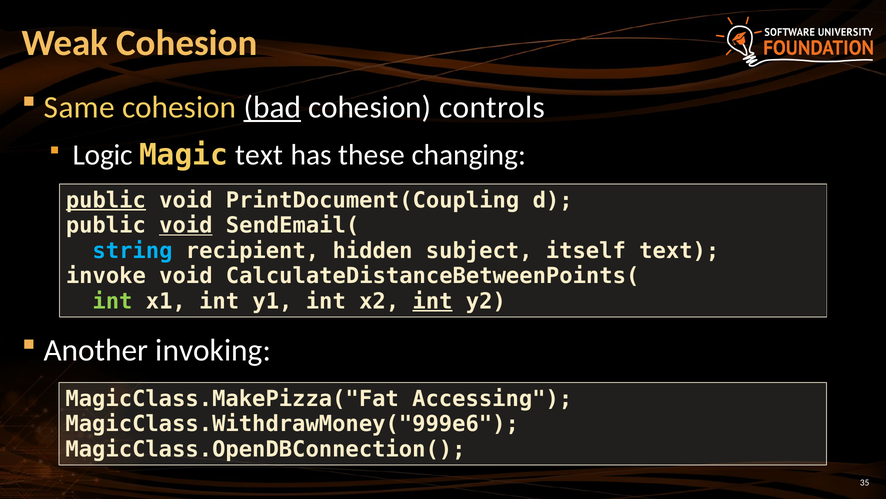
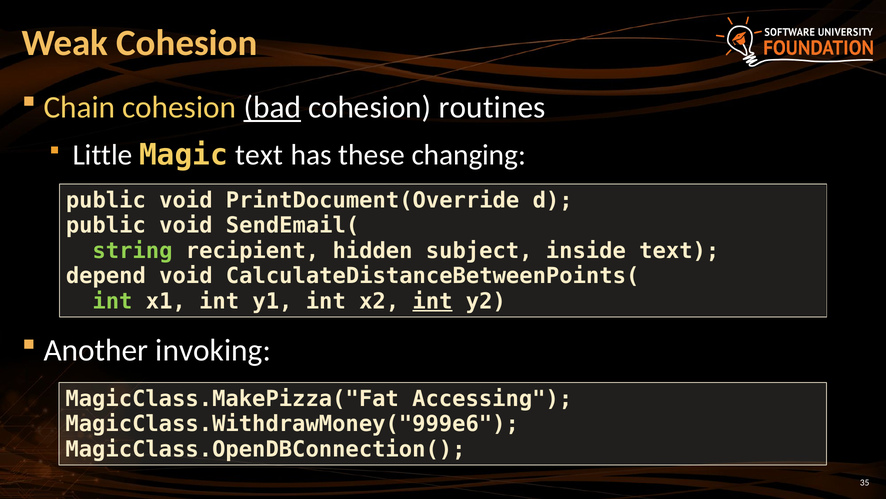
Same: Same -> Chain (80, 107)
controls: controls -> routines (492, 107)
Logic: Logic -> Little (103, 155)
public underline: present -> none (106, 200)
PrintDocument(Coupling: PrintDocument(Coupling -> PrintDocument(Override (373, 200)
void underline: present -> none (186, 225)
string colour: light blue -> light green (132, 251)
itself: itself -> inside (586, 251)
invoke: invoke -> depend (106, 276)
